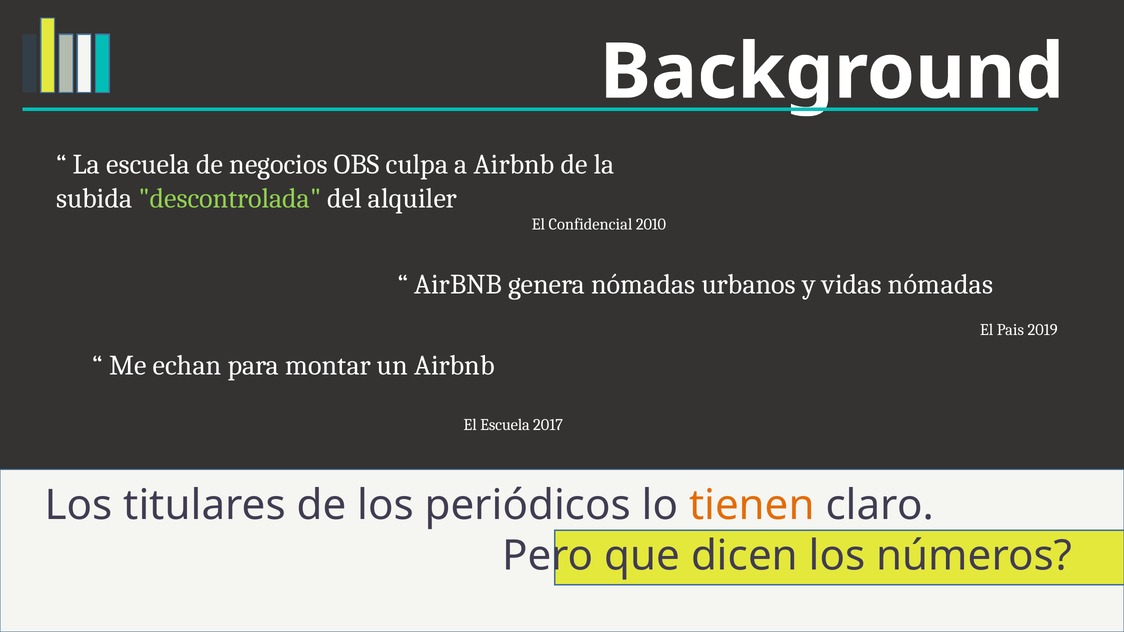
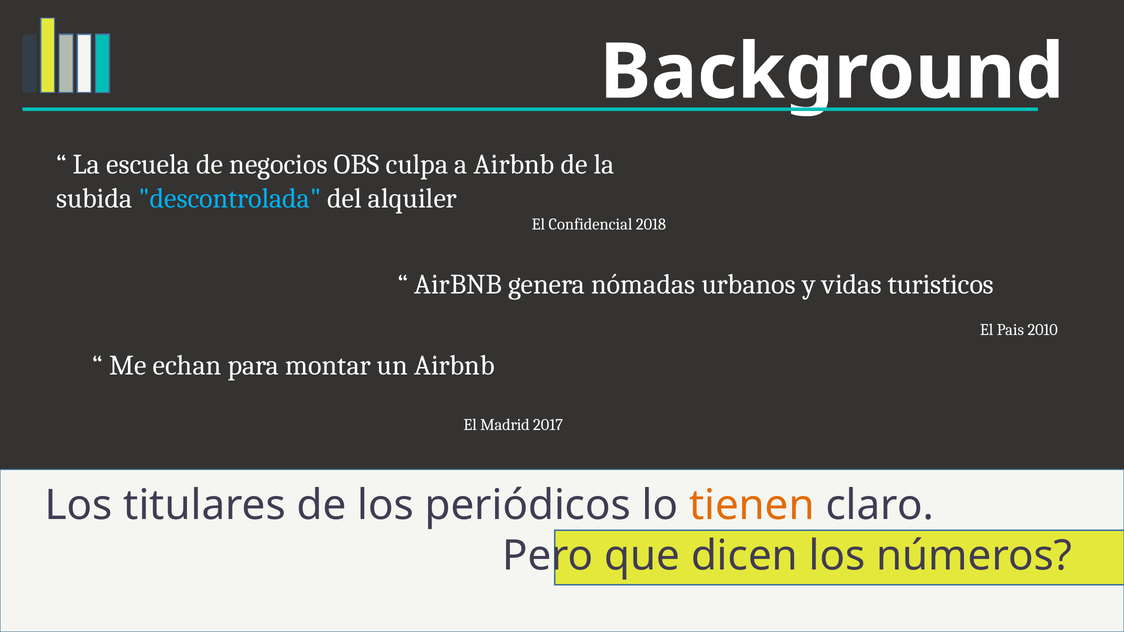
descontrolada colour: light green -> light blue (230, 198)
2010: 2010 -> 2018 (651, 224)
vidas nómadas: nómadas -> turisticos (941, 285)
2019: 2019 -> 2010 (1043, 330)
El Escuela: Escuela -> Madrid (505, 425)
